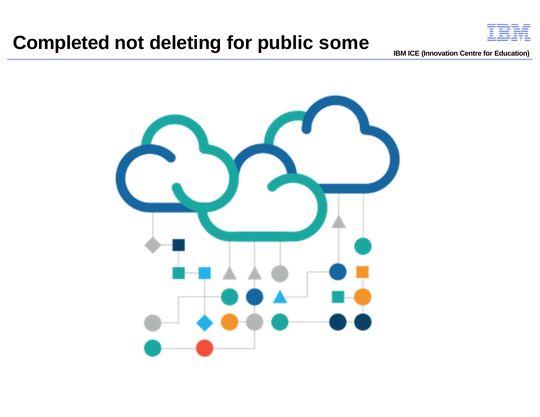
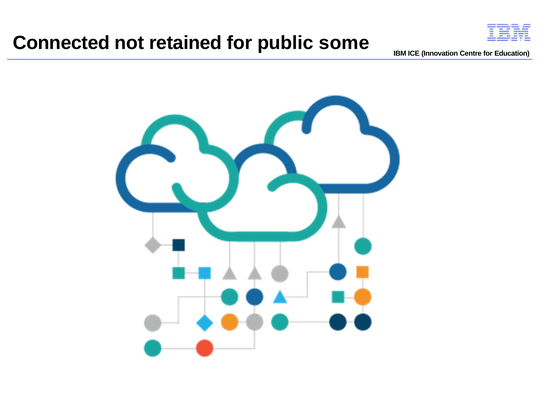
Completed: Completed -> Connected (61, 43)
deleting: deleting -> retained (186, 43)
